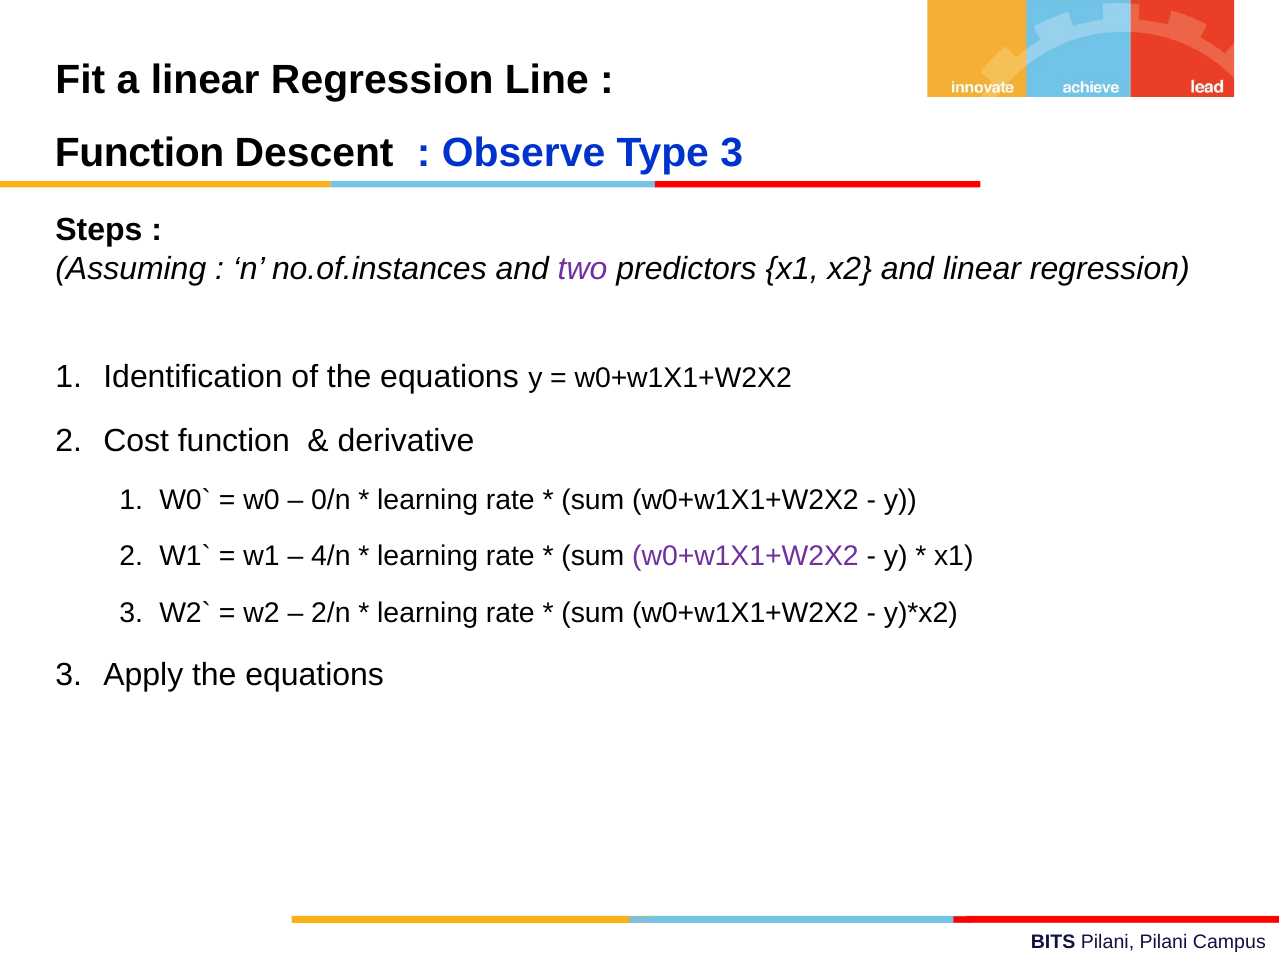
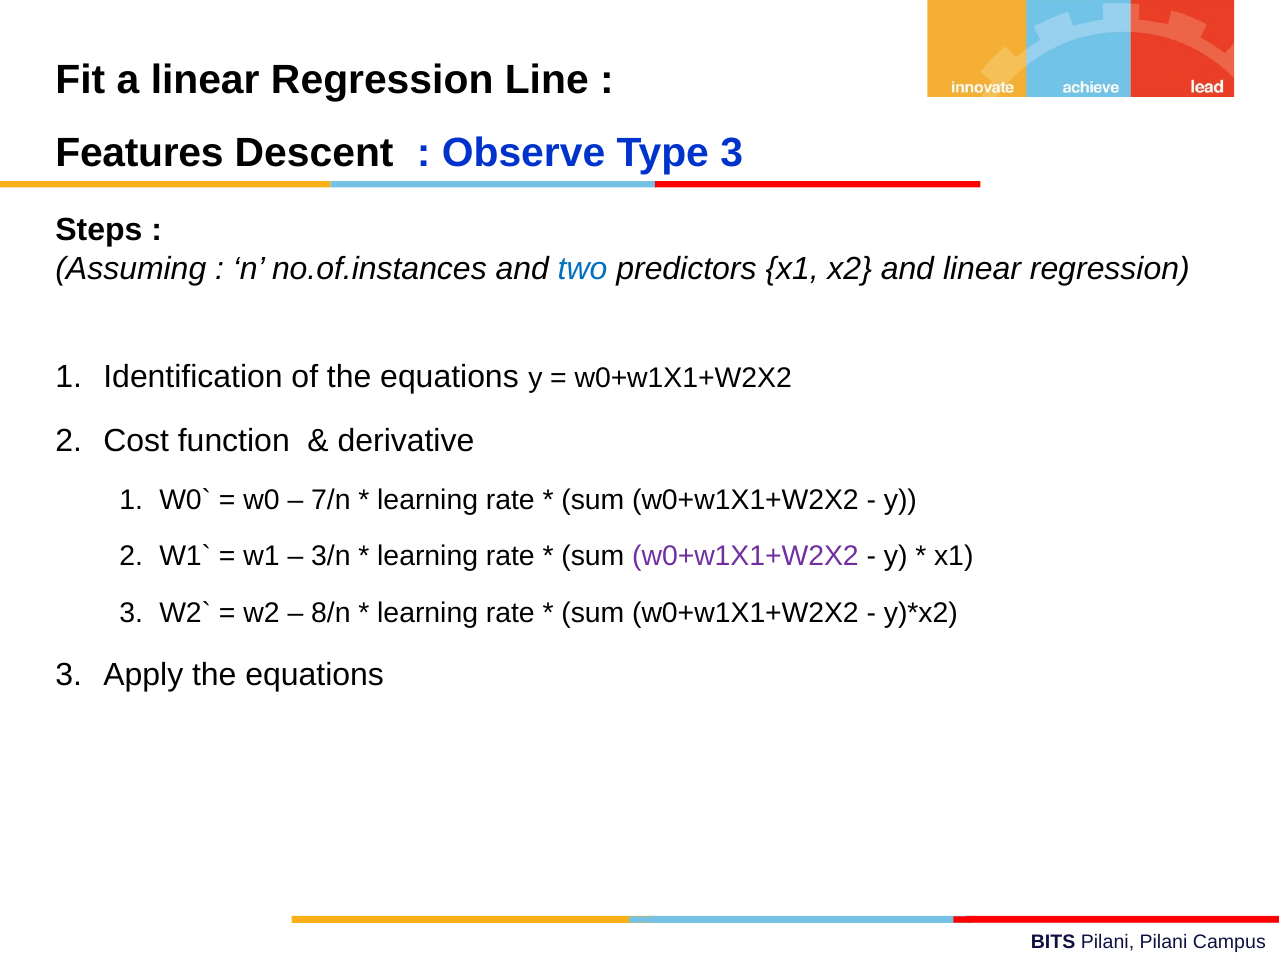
Function: Function -> Features (140, 153)
two colour: purple -> blue (583, 269)
0/n: 0/n -> 7/n (331, 500)
4/n: 4/n -> 3/n (331, 557)
2/n: 2/n -> 8/n (331, 614)
